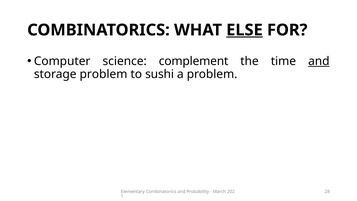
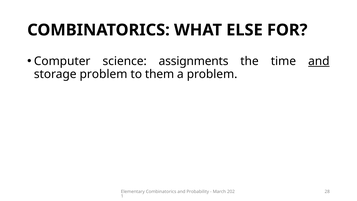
ELSE underline: present -> none (244, 30)
complement: complement -> assignments (194, 61)
sushi: sushi -> them (160, 74)
